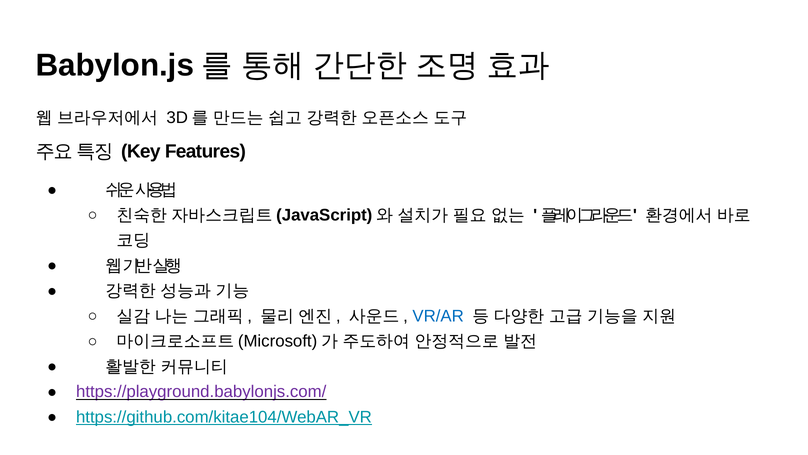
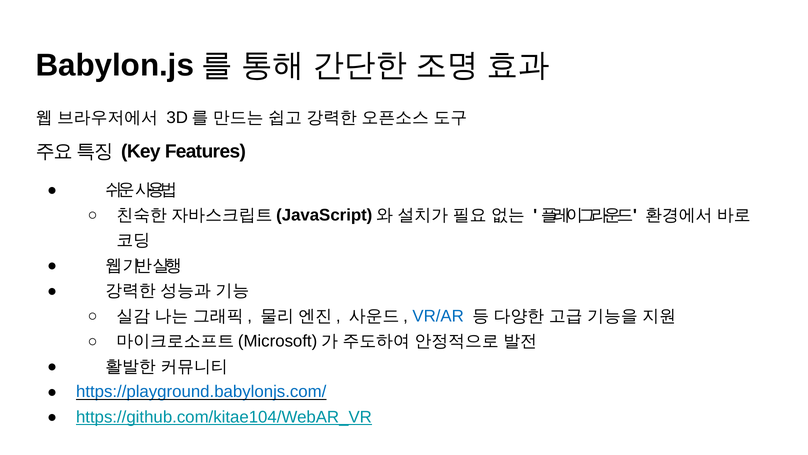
https://playground.babylonjs.com/ colour: purple -> blue (201, 392)
